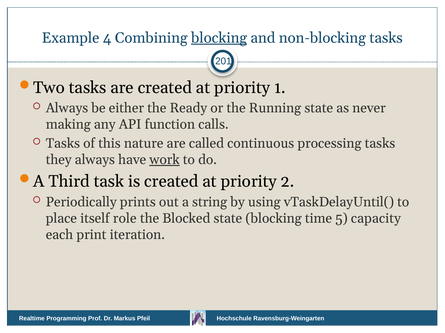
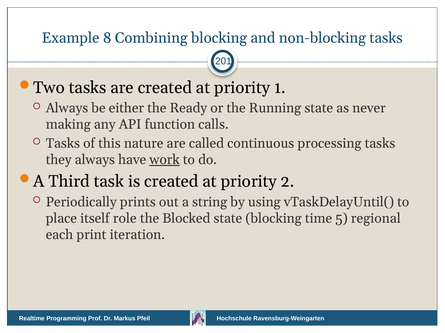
4: 4 -> 8 (107, 38)
blocking underline: present -> none (219, 38)
capacity: capacity -> regional (376, 219)
